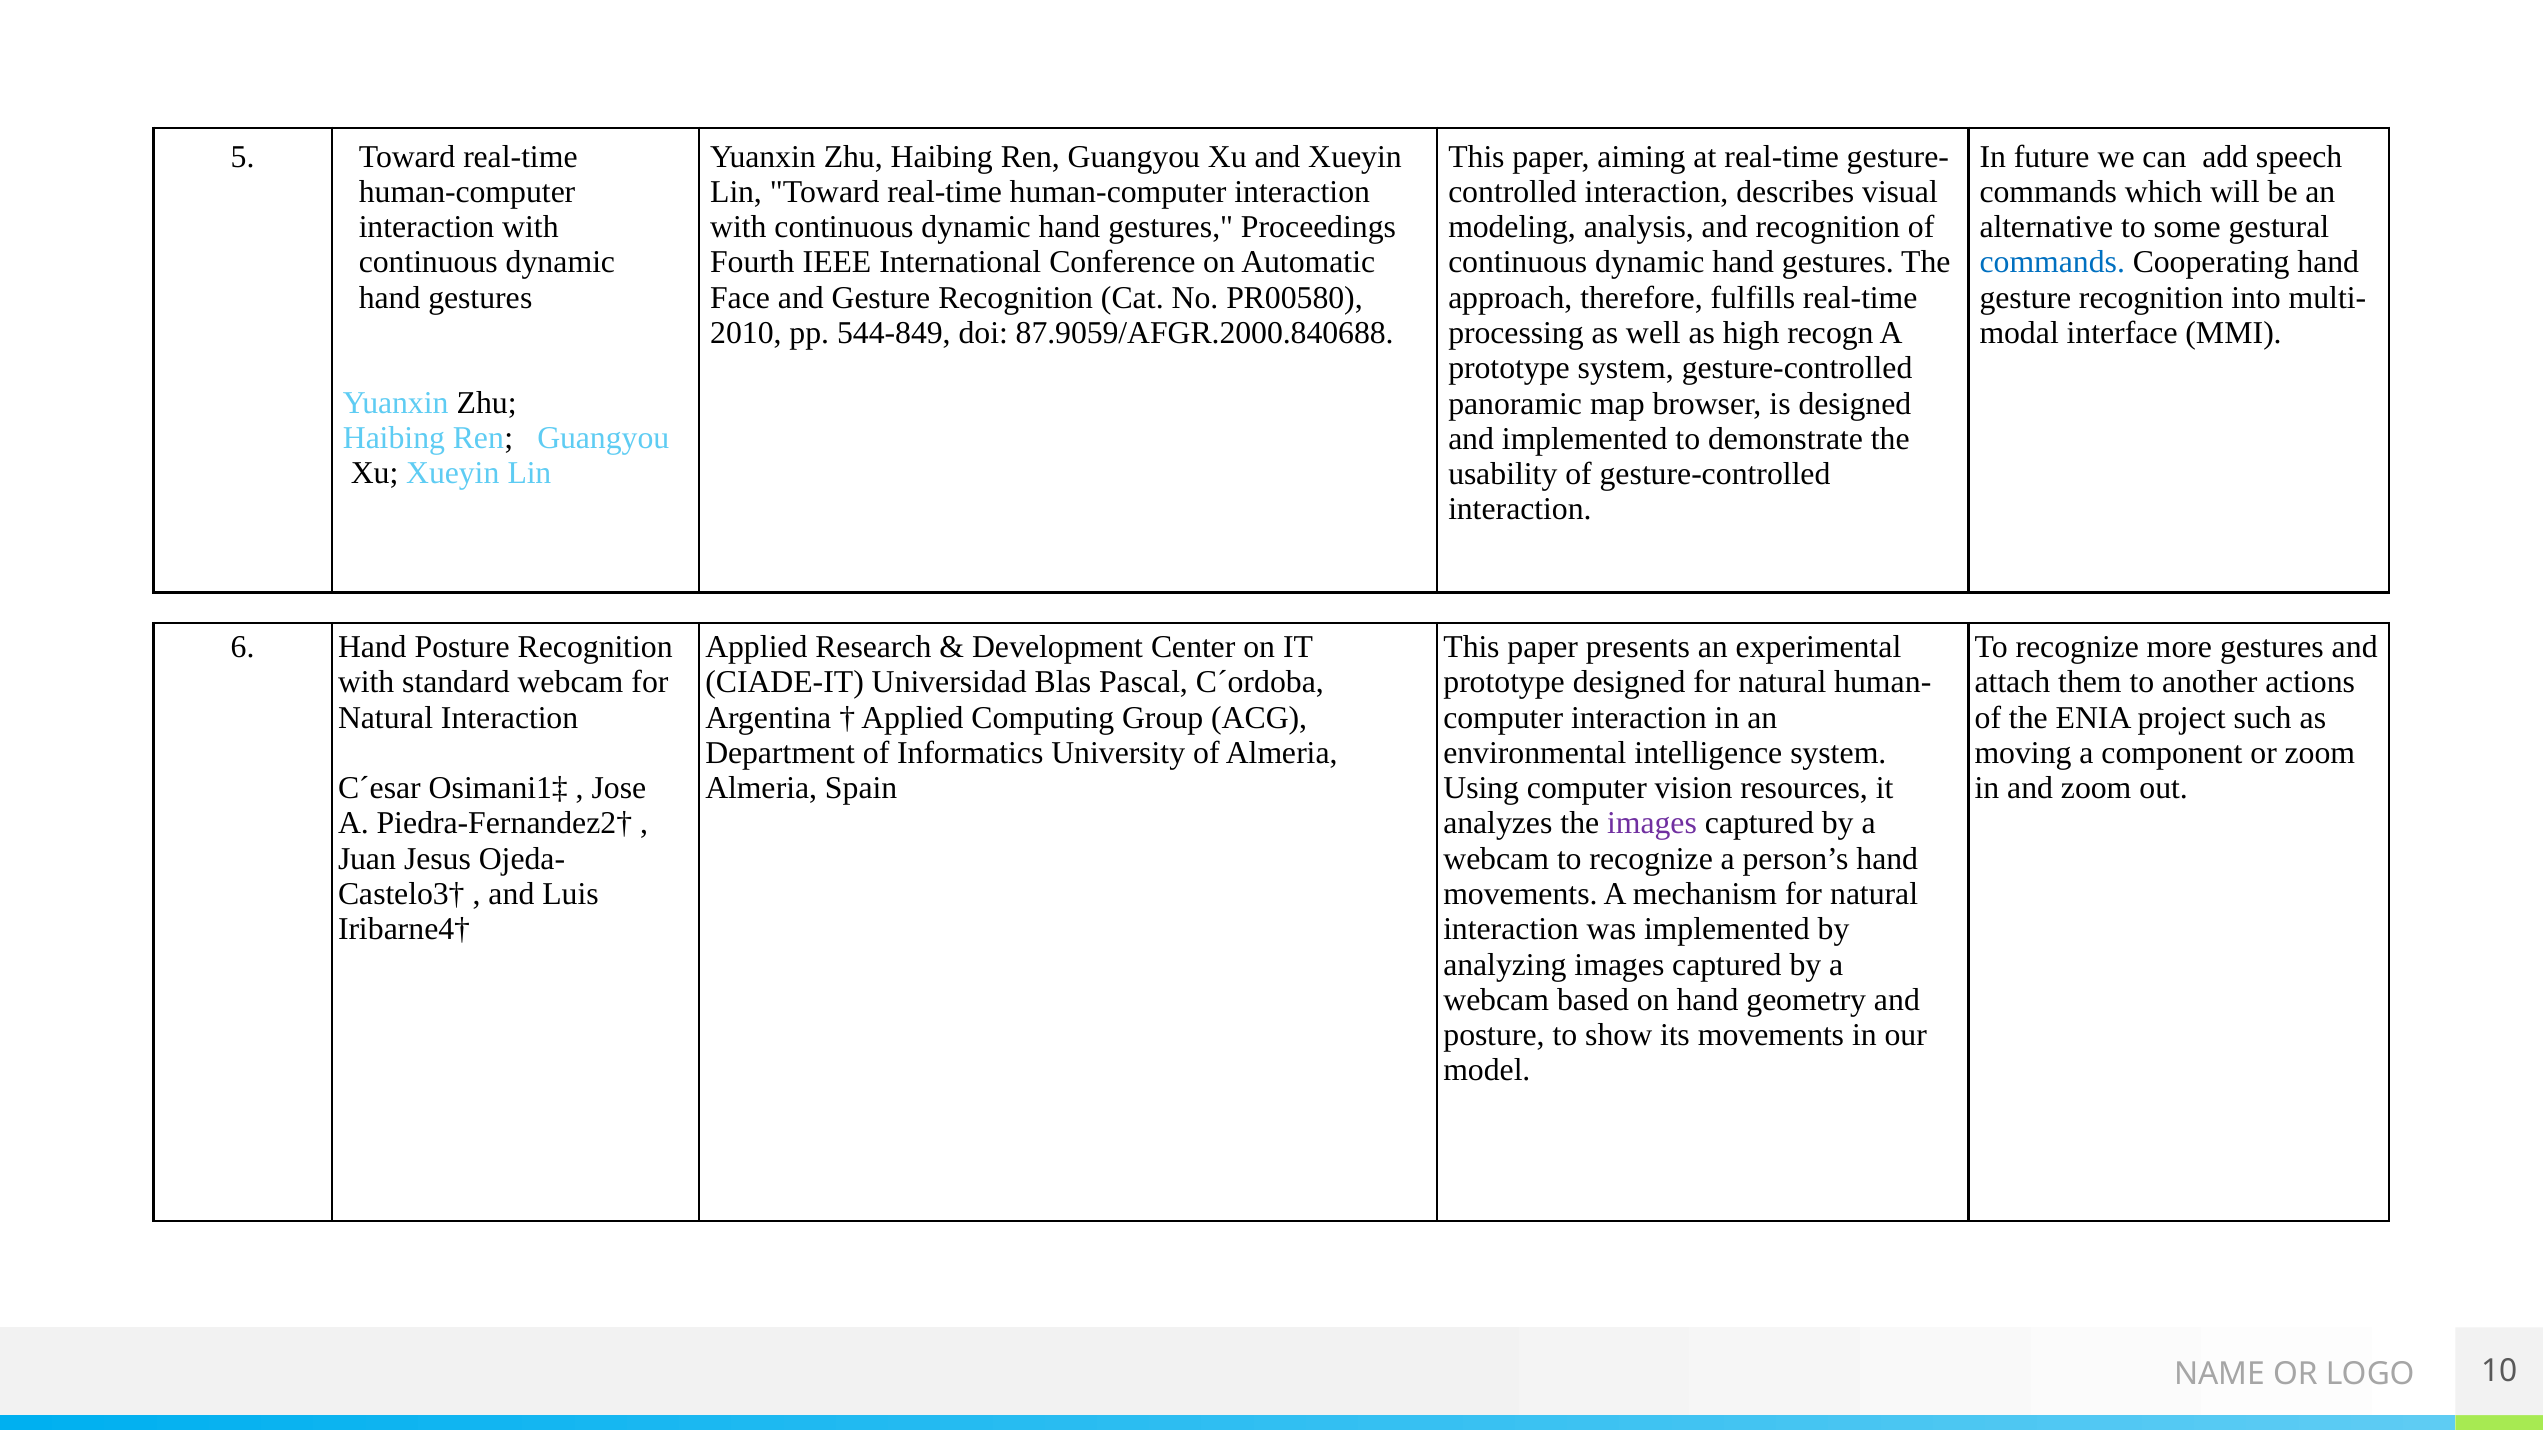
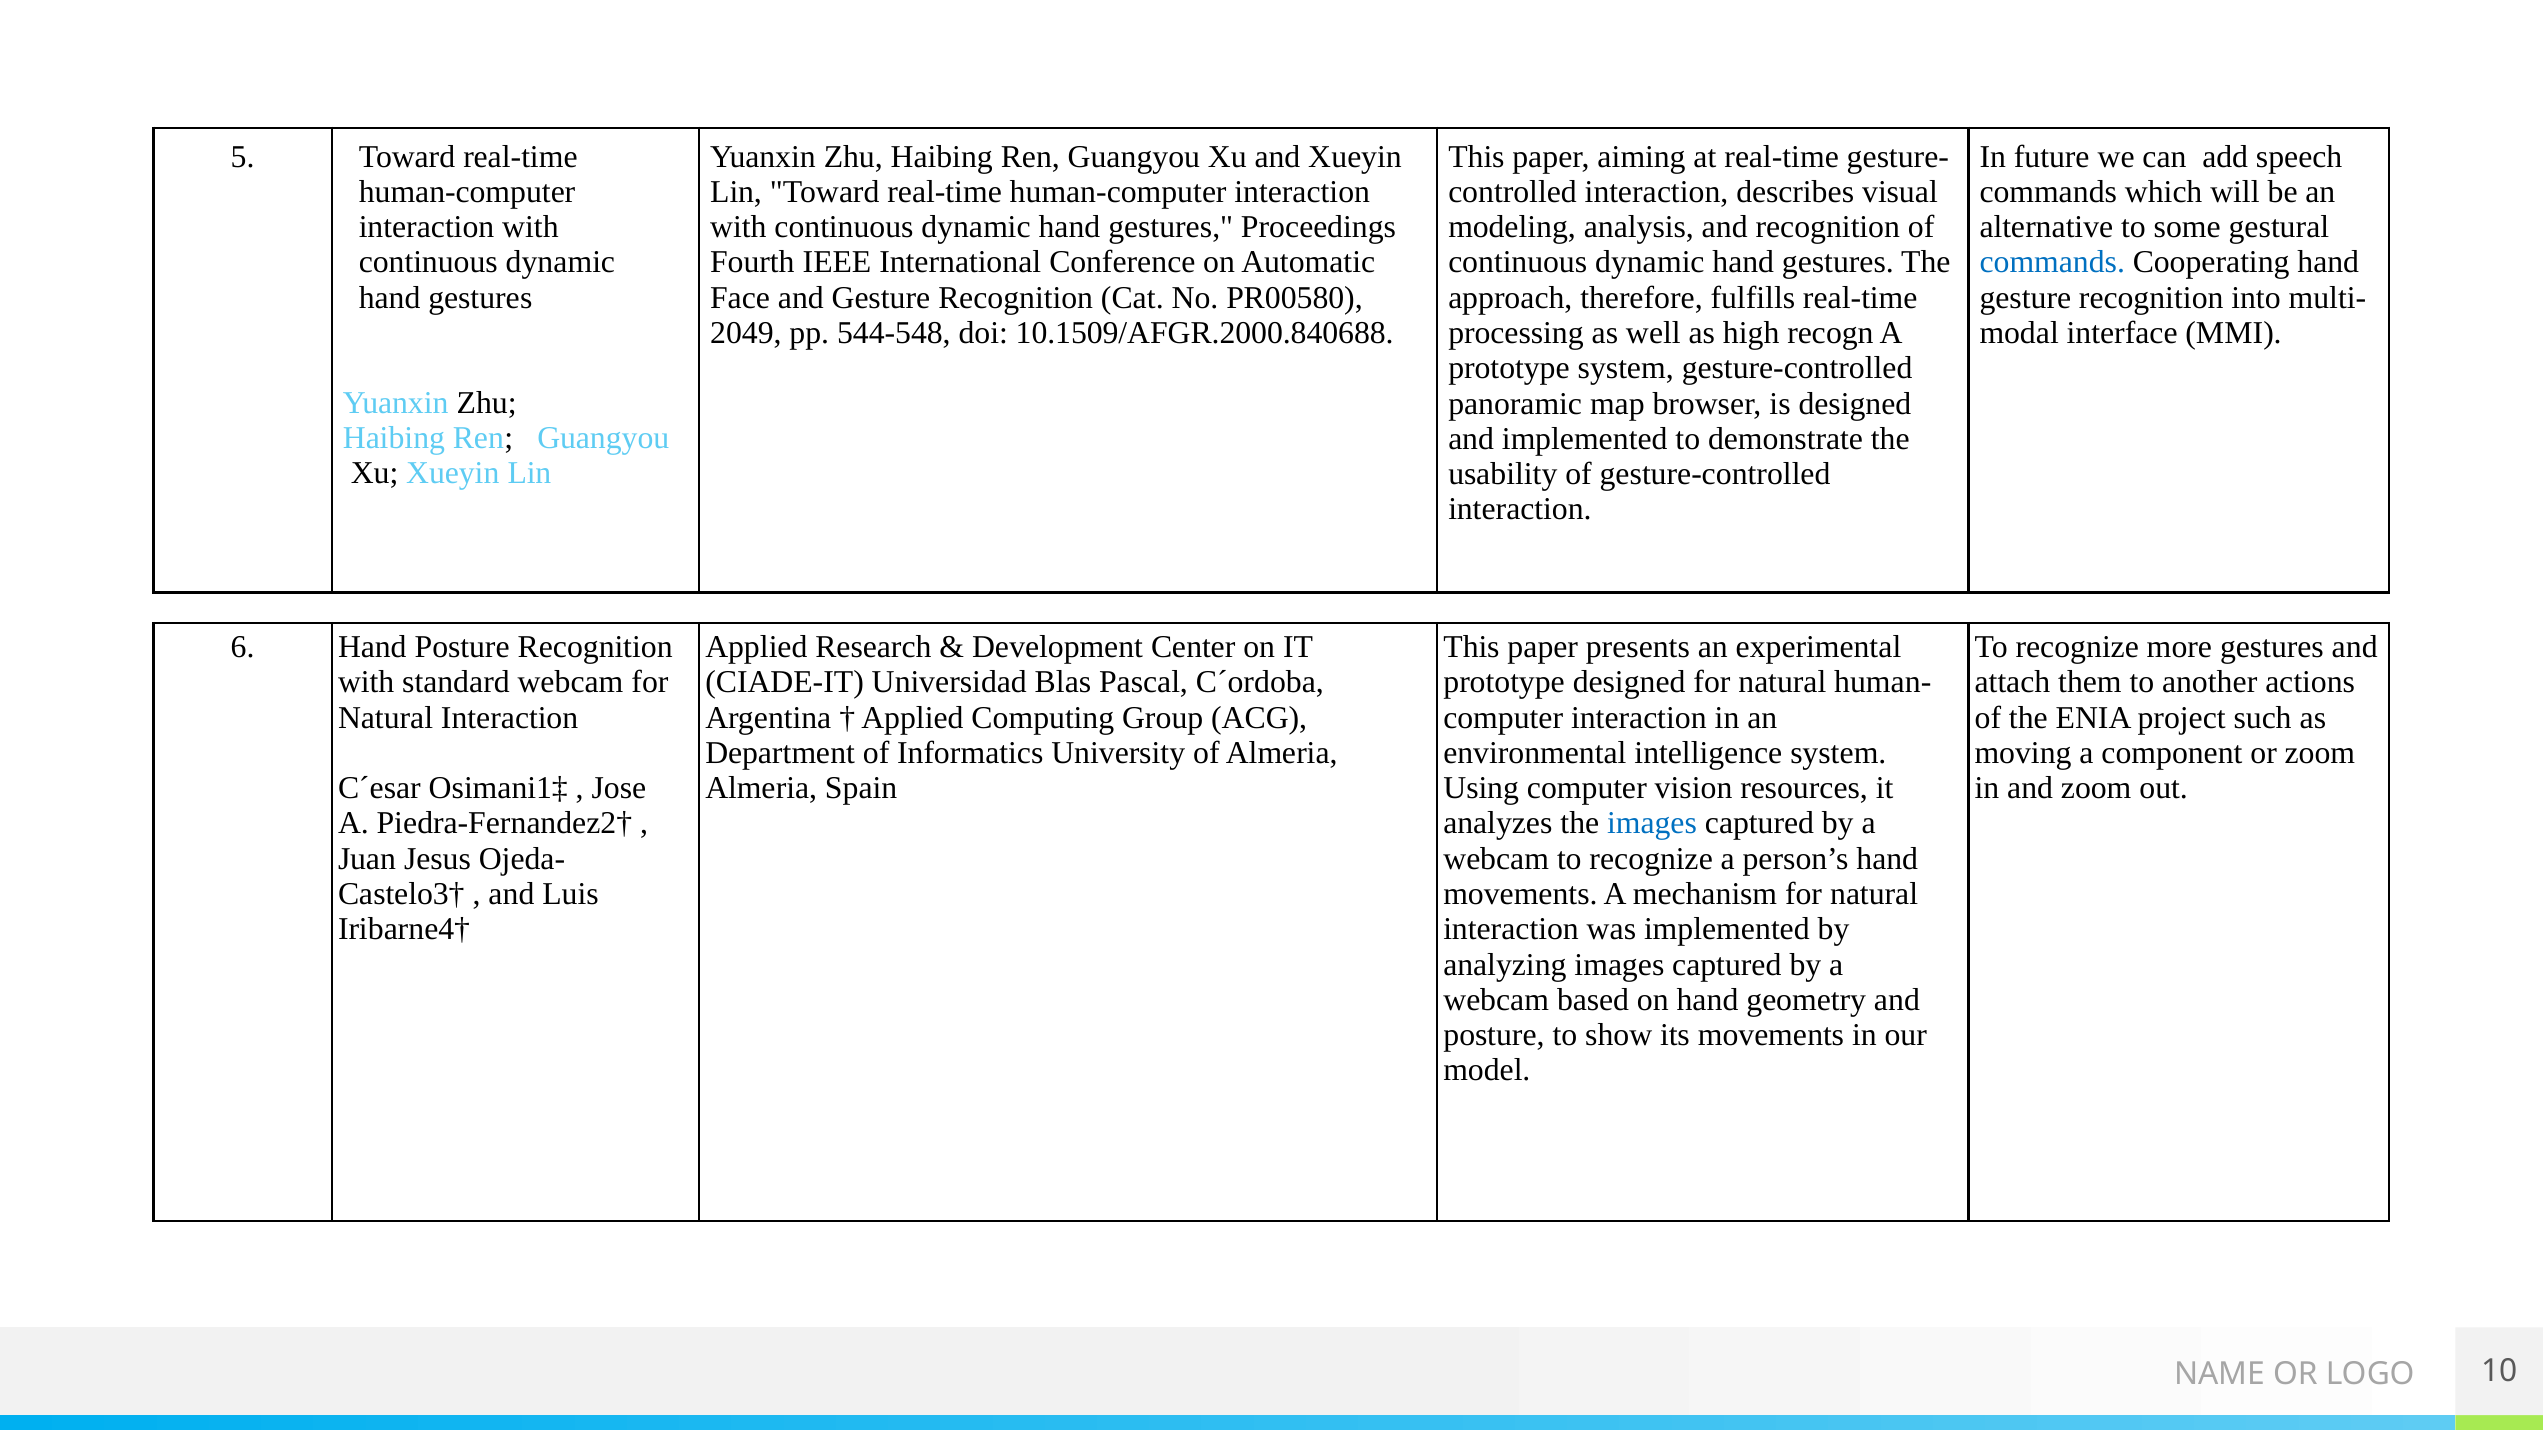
2010: 2010 -> 2049 (746, 333)
544-849: 544-849 -> 544-548 (894, 333)
87.9059/AFGR.2000.840688: 87.9059/AFGR.2000.840688 -> 10.1509/AFGR.2000.840688 (1205, 333)
images colour: purple -> blue (1652, 824)
